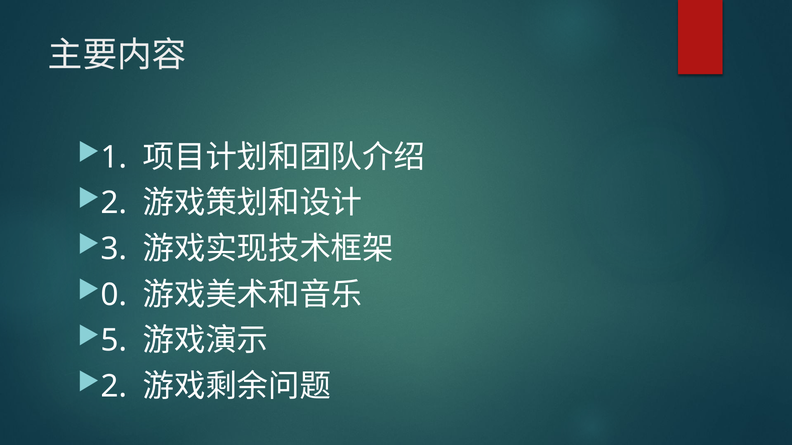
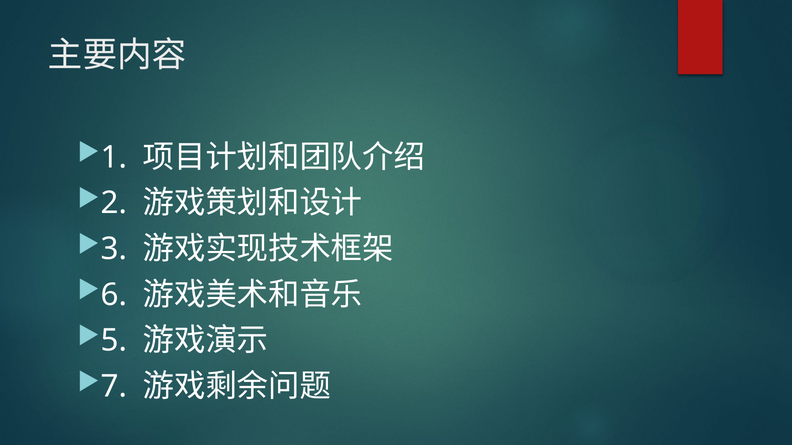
0: 0 -> 6 (114, 295)
2: 2 -> 7 (114, 387)
